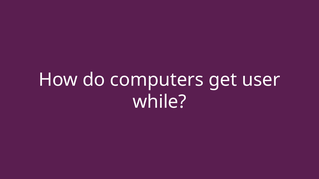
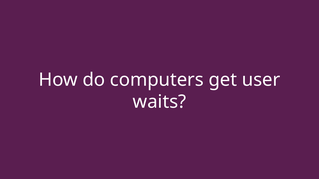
while: while -> waits (159, 102)
